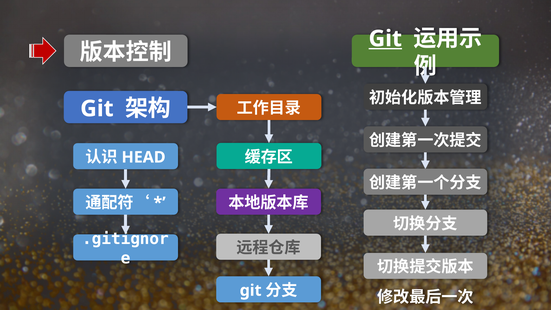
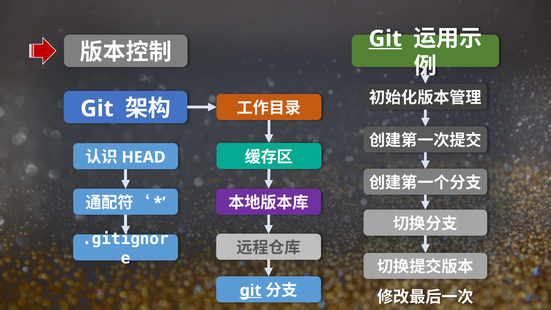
git underline: none -> present (251, 290)
